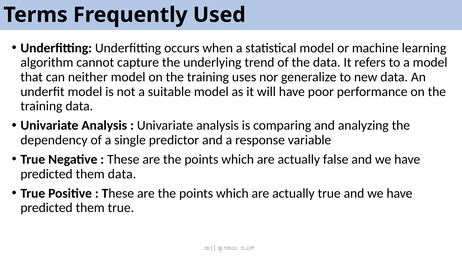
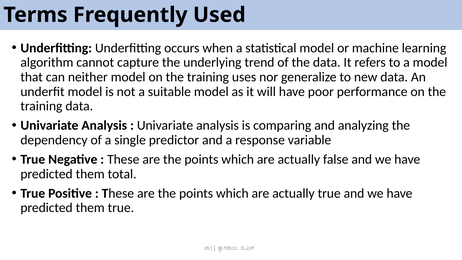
them data: data -> total (122, 174)
